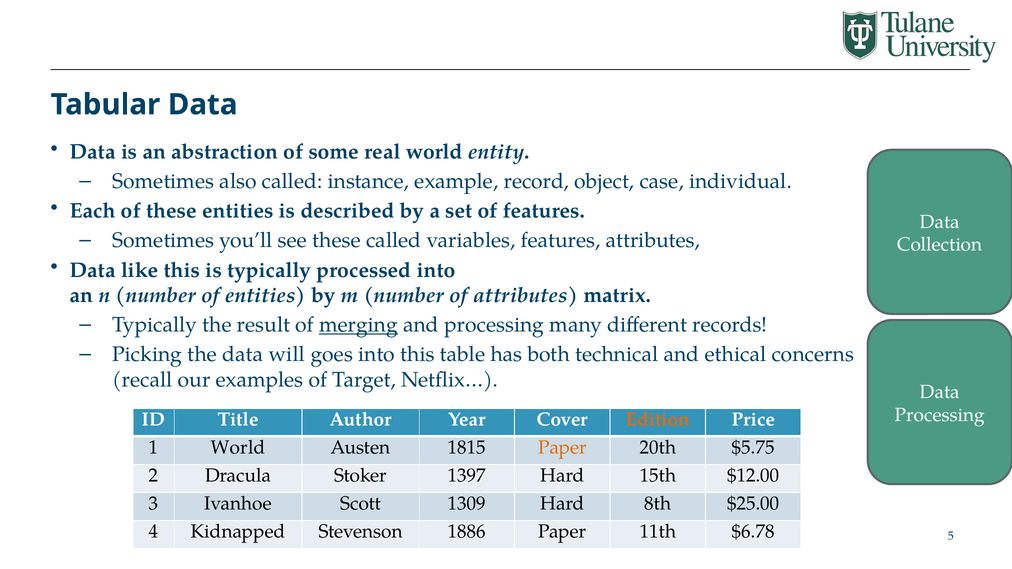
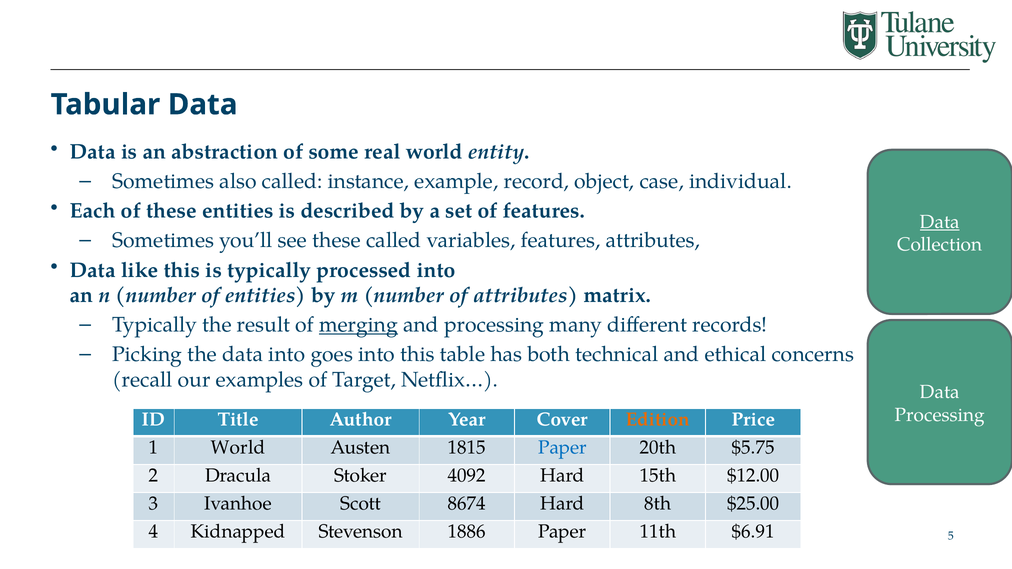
Data underline: none -> present (940, 222)
data will: will -> into (287, 355)
Paper colour: orange -> blue (563, 448)
1397: 1397 -> 4092 (467, 476)
1309: 1309 -> 8674 (467, 504)
$6.78: $6.78 -> $6.91 (753, 532)
